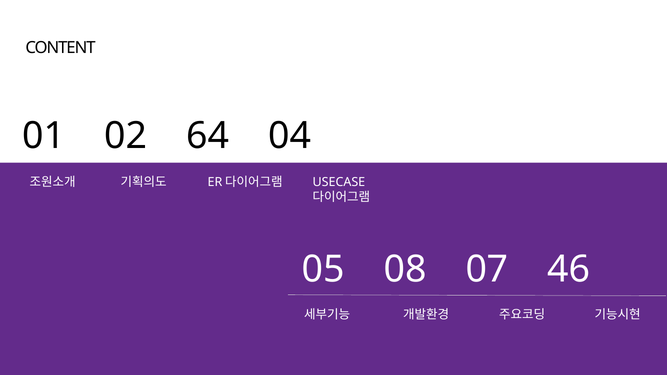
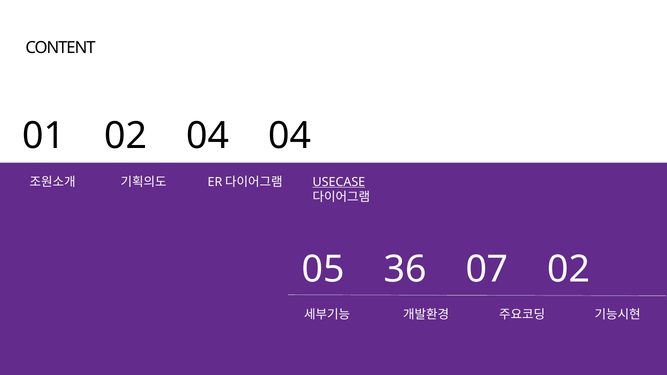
02 64: 64 -> 04 (208, 136)
USECASE underline: none -> present (339, 182)
08: 08 -> 36 (405, 270)
07 46: 46 -> 02 (569, 270)
